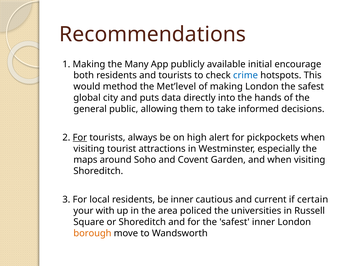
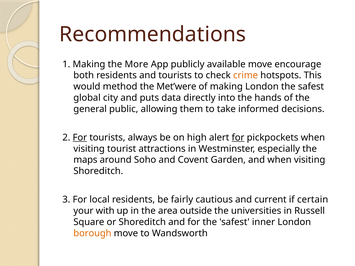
Many: Many -> More (136, 64)
available initial: initial -> move (260, 64)
crime colour: blue -> orange (246, 75)
Met’level: Met’level -> Met’were (176, 87)
for underline: none -> present (238, 138)
be inner: inner -> fairly (182, 200)
policed: policed -> outside (196, 211)
